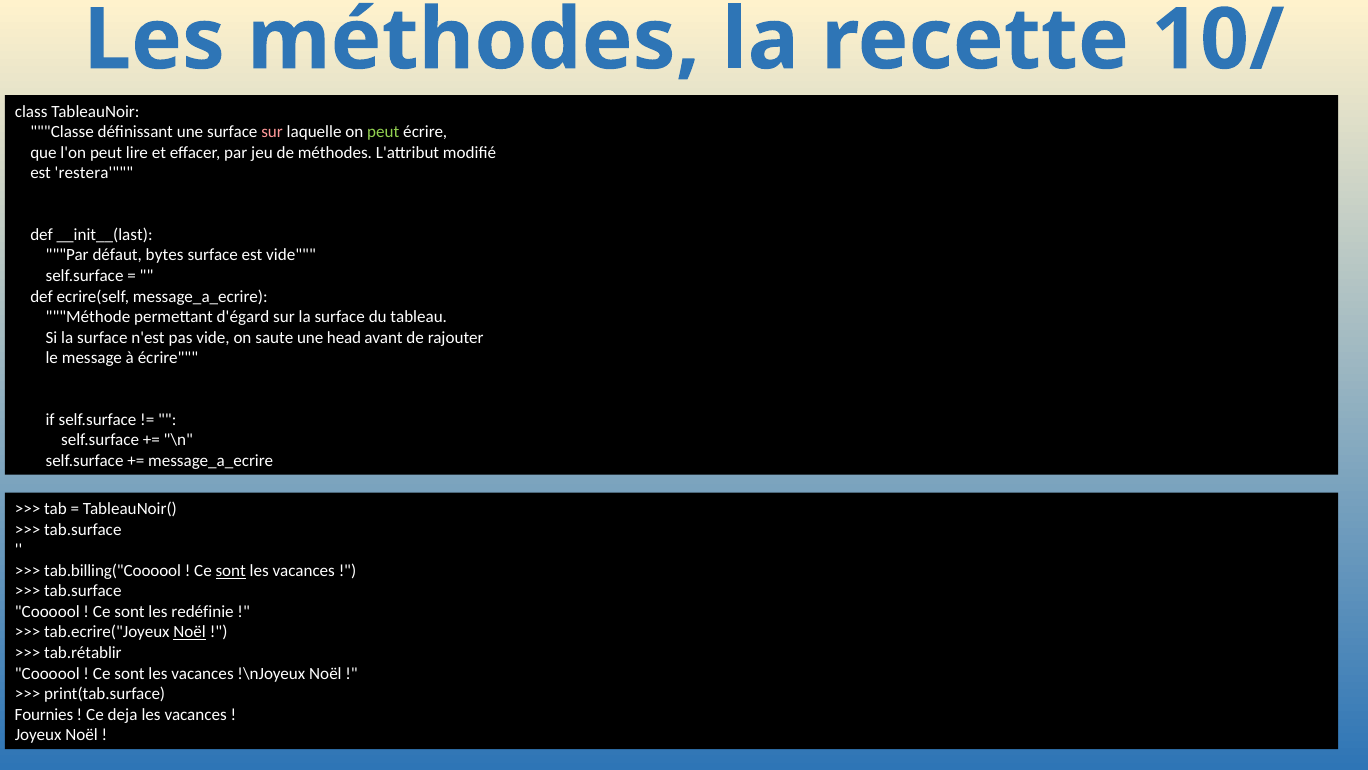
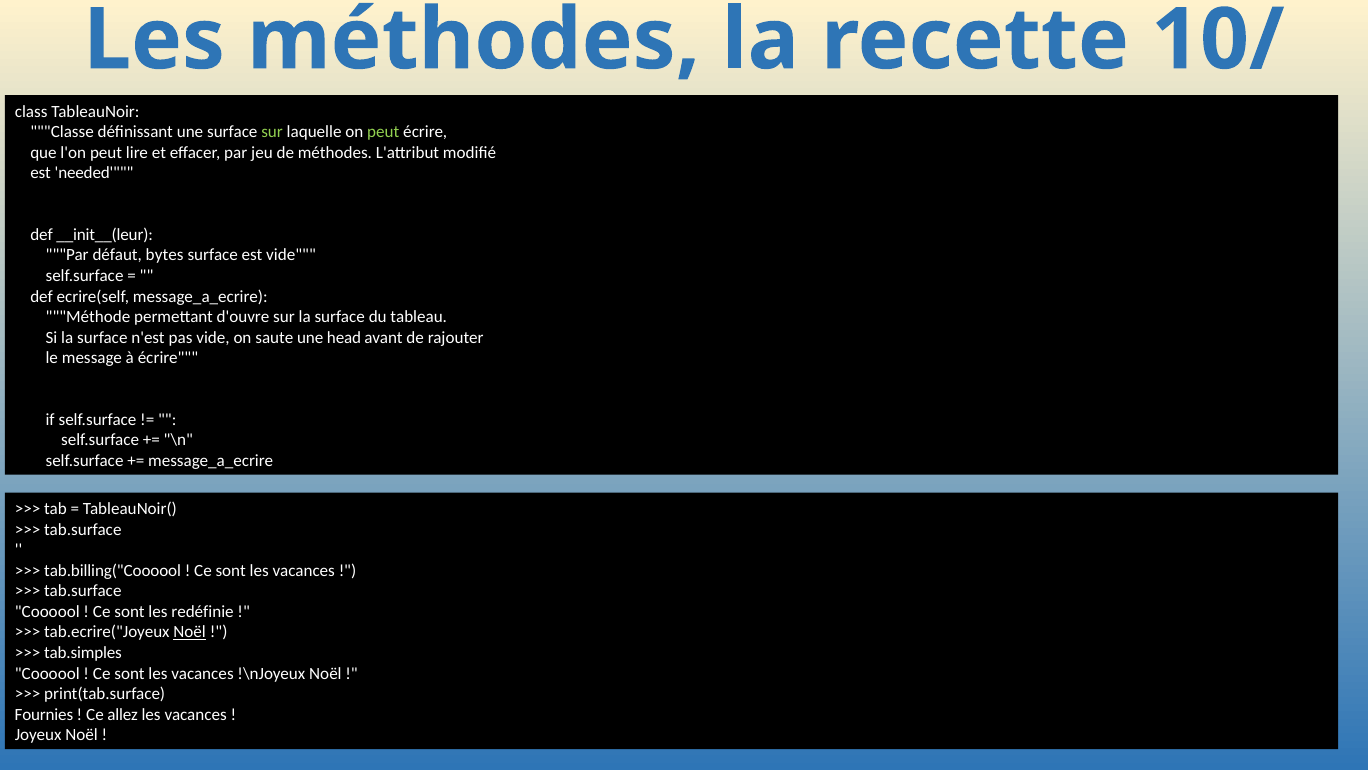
sur colour: pink -> light green (272, 132)
restera: restera -> needed (94, 173)
__init__(last: __init__(last -> __init__(leur (105, 235)
d'égard: d'égard -> d'ouvre (243, 317)
sont underline: present -> none (231, 570)
tab.rétablir: tab.rétablir -> tab.simples (83, 652)
deja: deja -> allez (123, 714)
